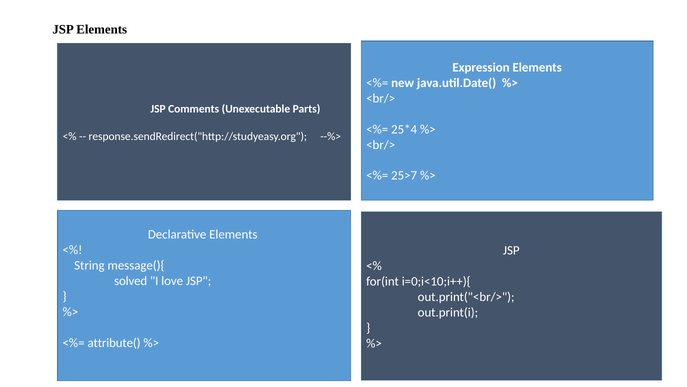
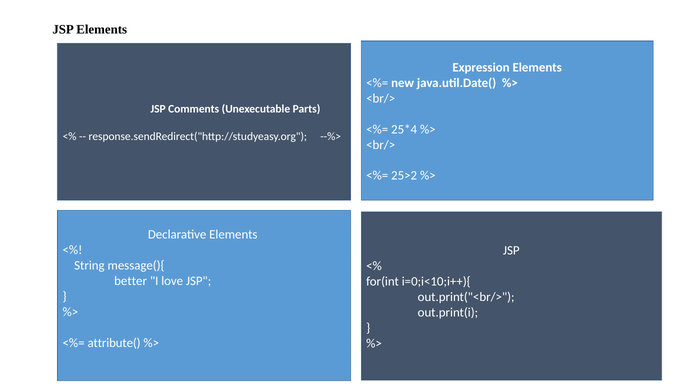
25>7: 25>7 -> 25>2 (404, 175)
solved: solved -> better (131, 281)
